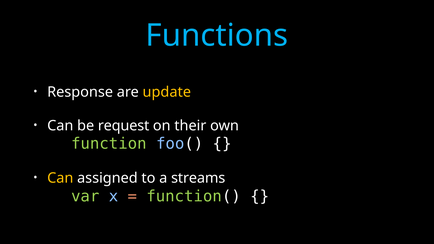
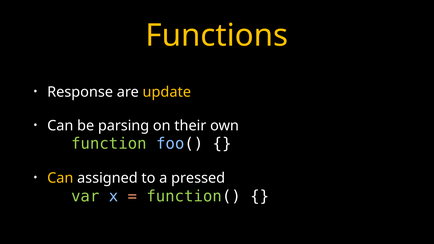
Functions colour: light blue -> yellow (217, 36)
request: request -> parsing (124, 126)
streams: streams -> pressed (198, 178)
